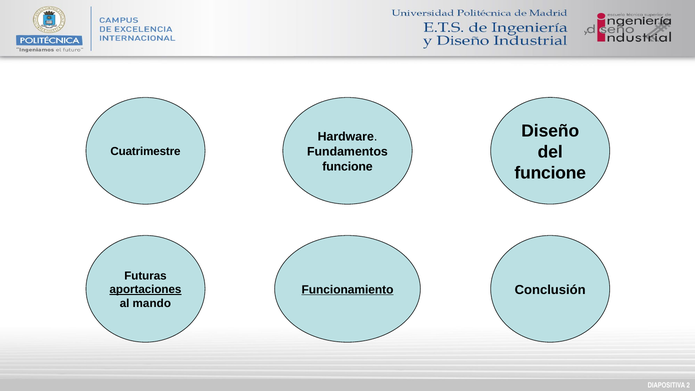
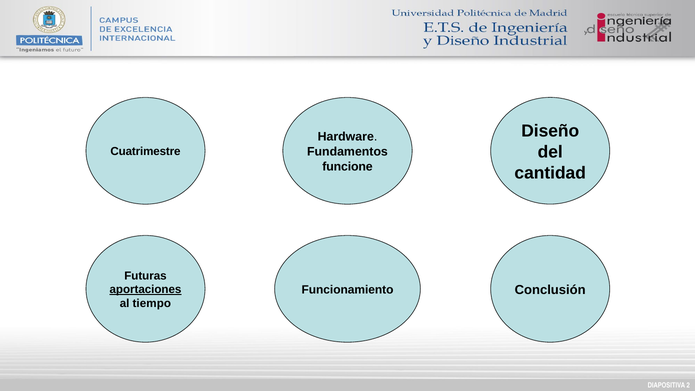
funcione: funcione -> cantidad (550, 173)
Funcionamiento underline: present -> none (348, 290)
mando: mando -> tiempo (152, 303)
